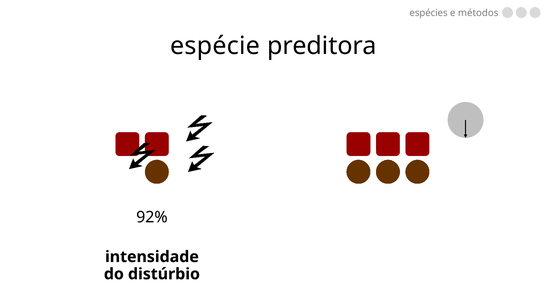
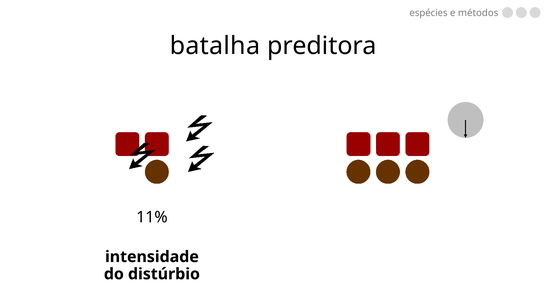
espécie: espécie -> batalha (215, 46)
92%: 92% -> 11% (152, 217)
